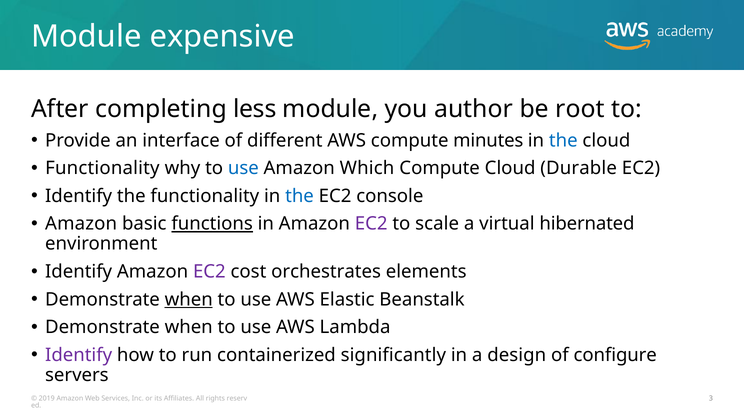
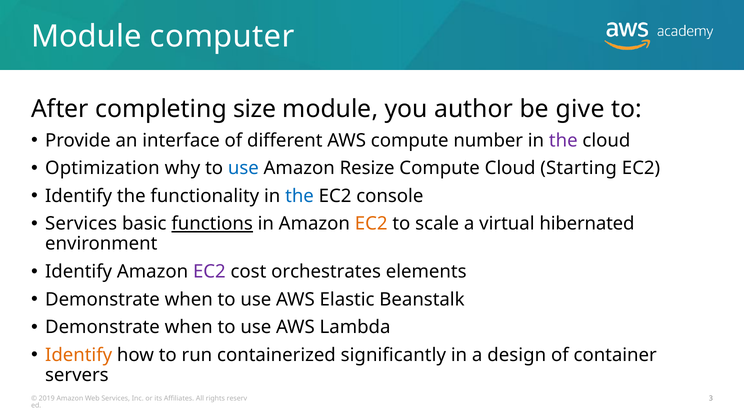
expensive: expensive -> computer (222, 37)
less: less -> size (255, 109)
root: root -> give (580, 109)
minutes: minutes -> number (488, 141)
the colour: blue -> purple (563, 141)
Functionality: Functionality -> Optimization (102, 168)
Which: Which -> Resize (367, 168)
Durable: Durable -> Starting (579, 168)
Amazon: Amazon -> Services (81, 224)
EC2 colour: purple -> orange (371, 224)
when underline: present -> none (189, 300)
Identify colour: purple -> orange (79, 355)
configure: configure -> container (615, 355)
